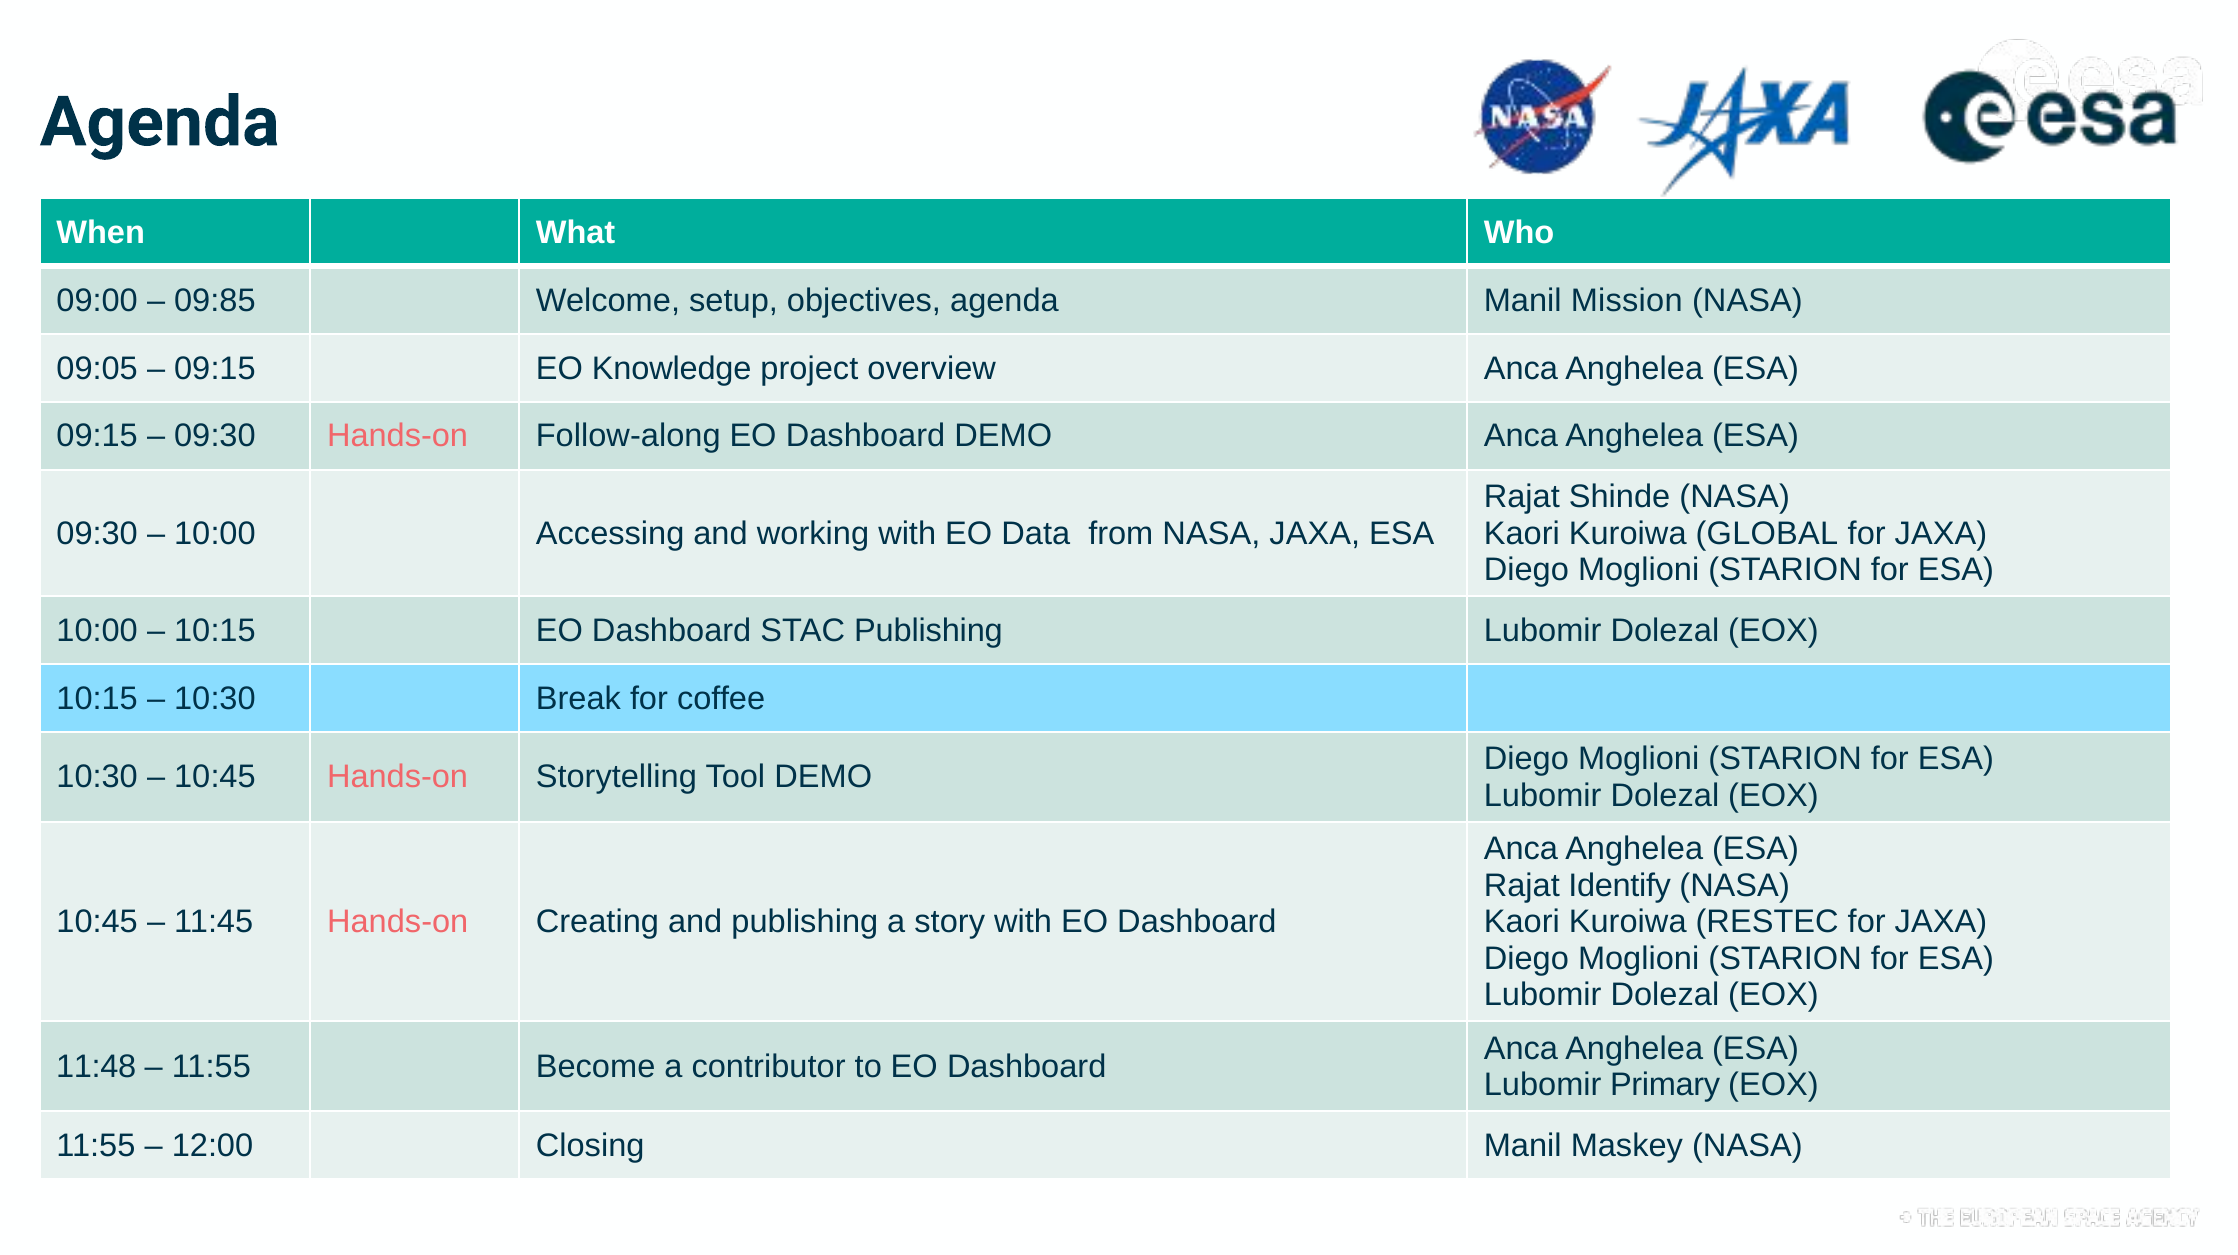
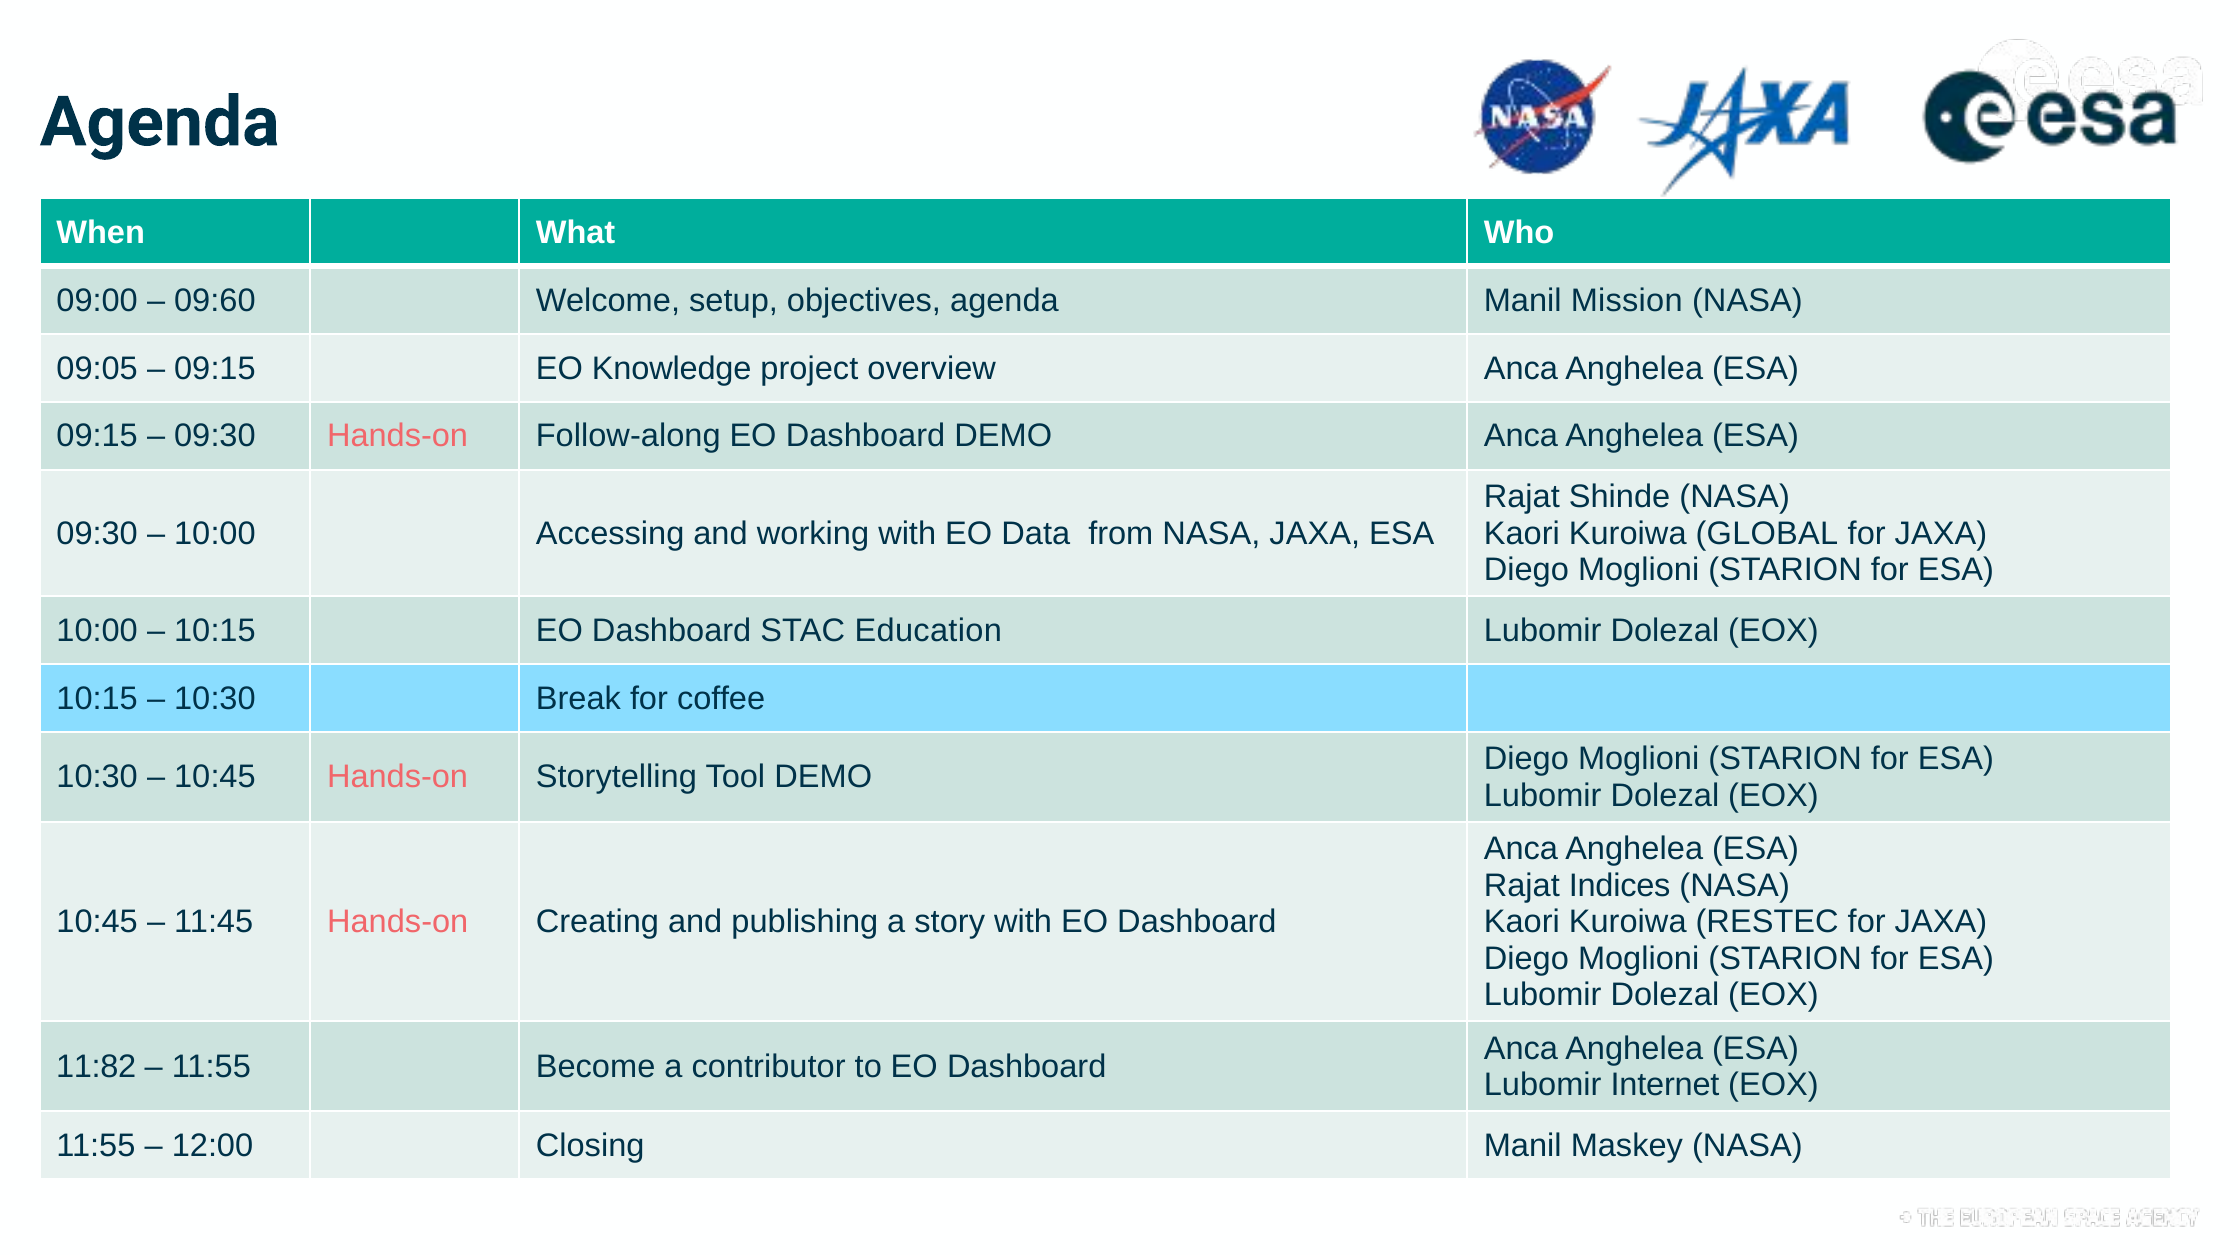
09:85: 09:85 -> 09:60 (215, 301)
STAC Publishing: Publishing -> Education (928, 631)
Identify: Identify -> Indices (1620, 886)
11:48: 11:48 -> 11:82 (96, 1067)
Primary: Primary -> Internet (1665, 1085)
